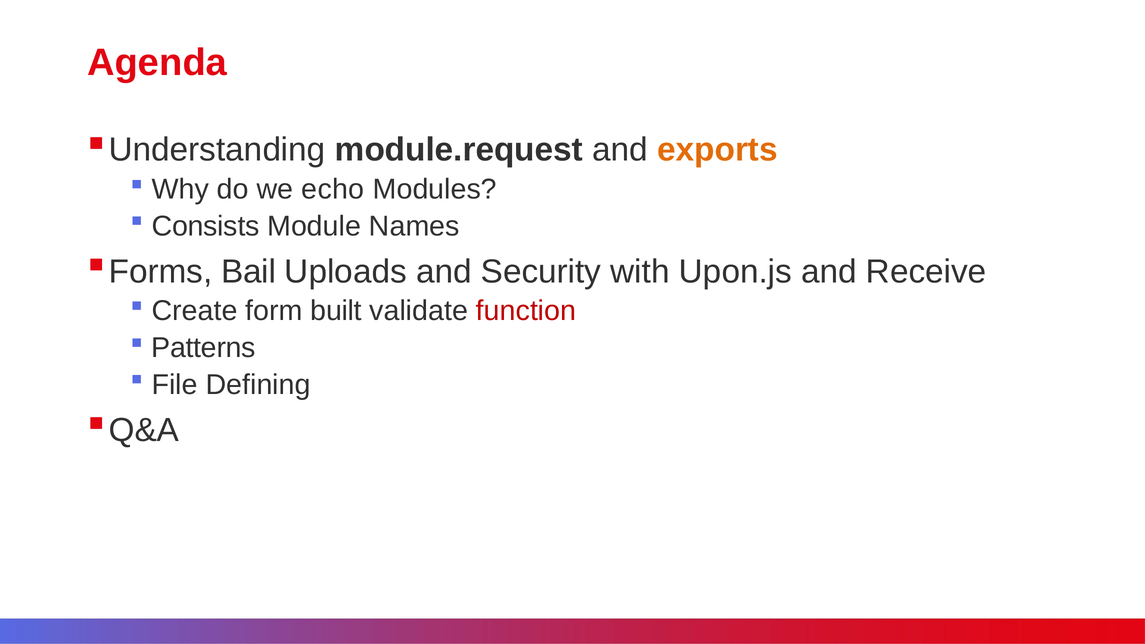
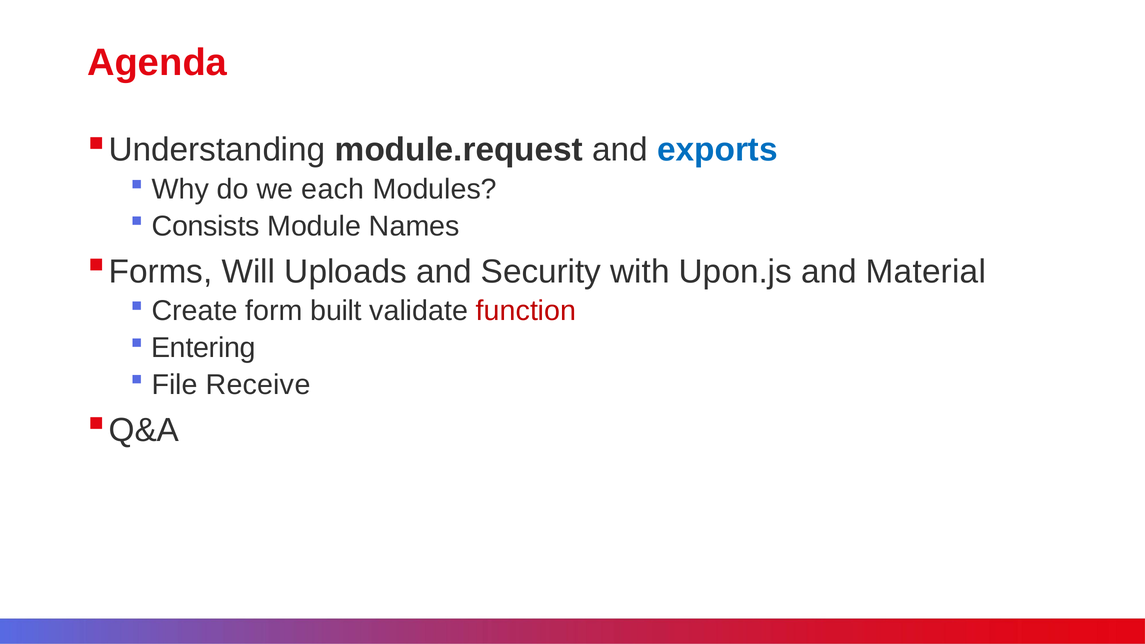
exports colour: orange -> blue (717, 150)
echo: echo -> each (333, 189)
Bail: Bail -> Will (248, 272)
Receive: Receive -> Material (926, 272)
Patterns: Patterns -> Entering (204, 348)
Defining: Defining -> Receive (258, 385)
